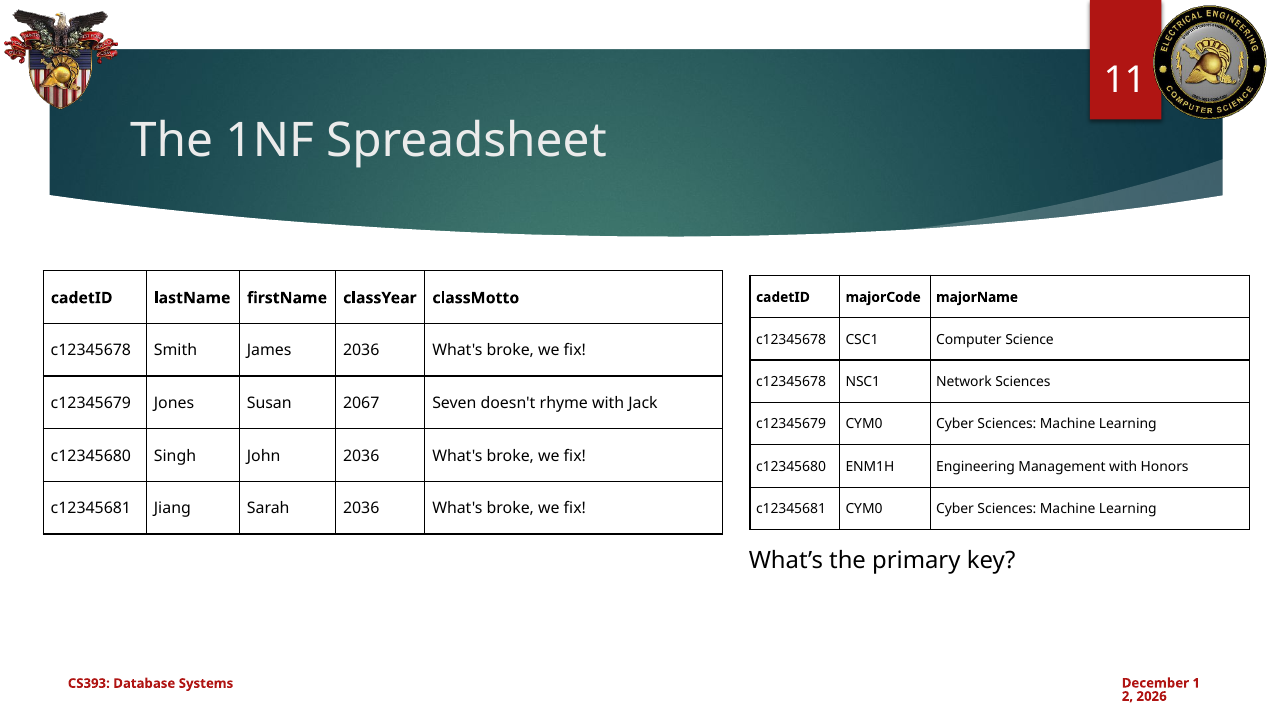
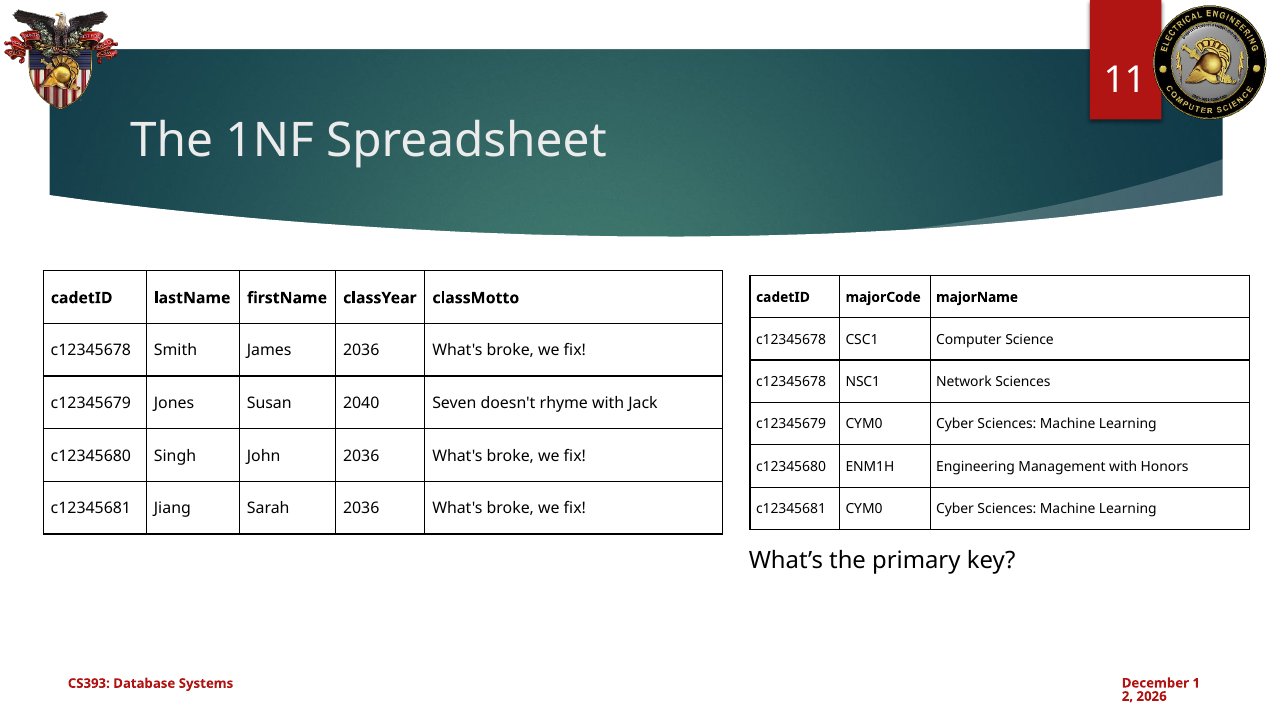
2067: 2067 -> 2040 (361, 403)
